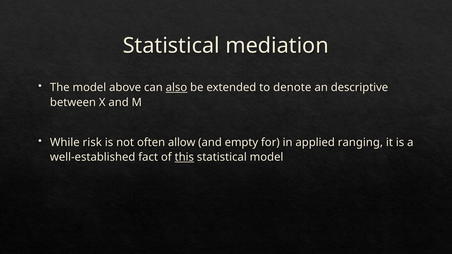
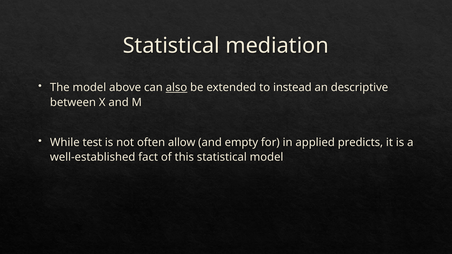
denote: denote -> instead (292, 88)
risk: risk -> test (92, 142)
ranging: ranging -> predicts (360, 142)
this underline: present -> none (184, 157)
